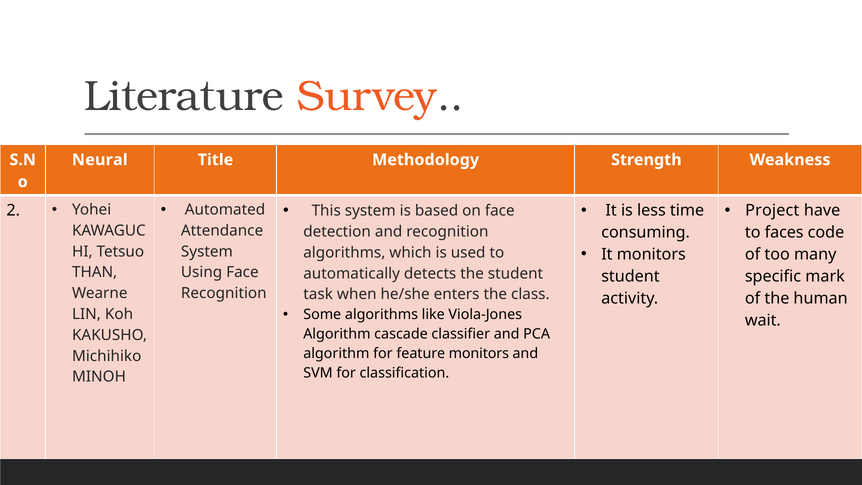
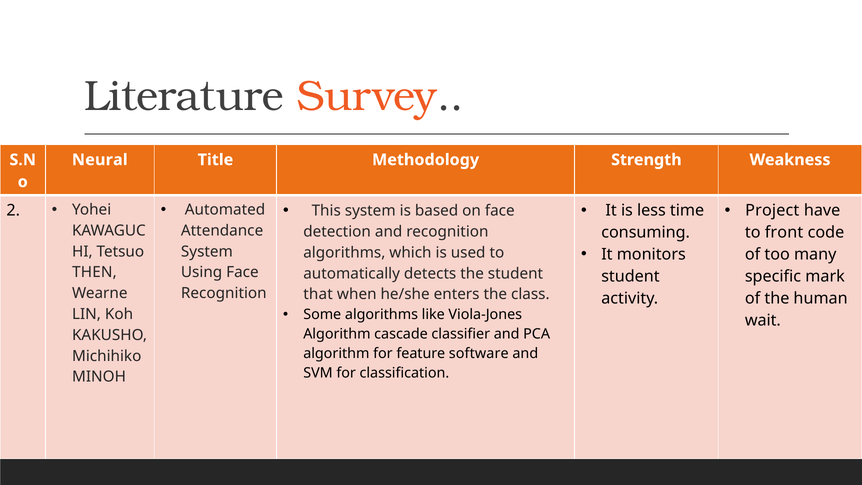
faces: faces -> front (784, 232)
THAN: THAN -> THEN (95, 272)
task: task -> that (318, 294)
feature monitors: monitors -> software (479, 353)
